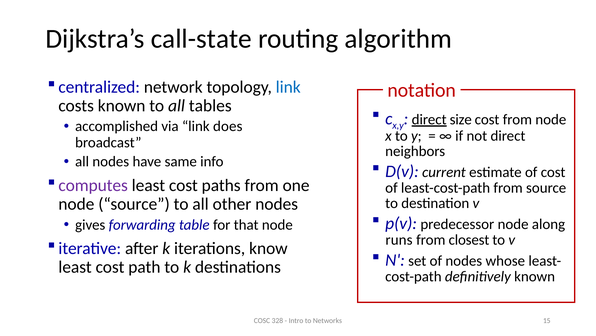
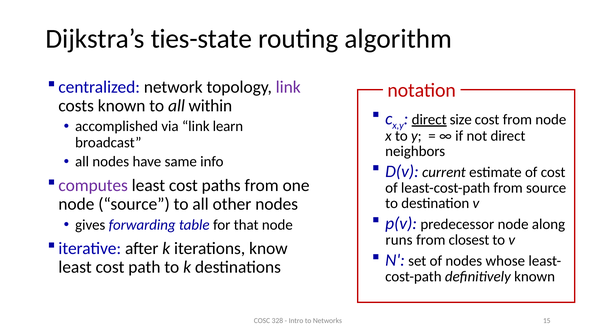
call-state: call-state -> ties-state (201, 39)
link colour: blue -> purple (288, 87)
tables: tables -> within (210, 106)
does: does -> learn (228, 126)
